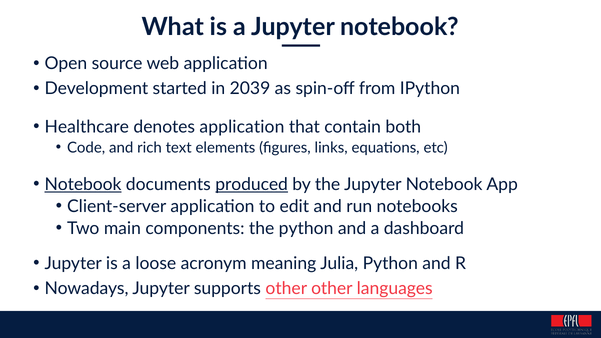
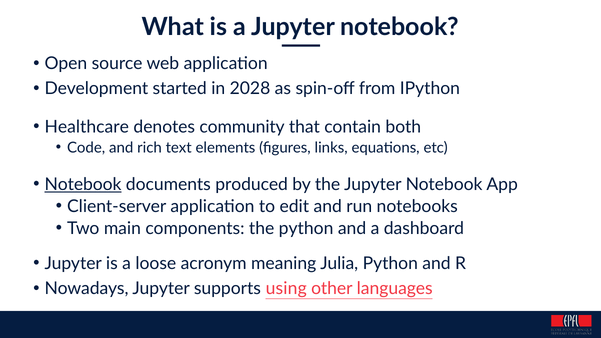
2039: 2039 -> 2028 (250, 89)
denotes application: application -> community (242, 127)
produced underline: present -> none (252, 184)
supports other: other -> using (286, 289)
